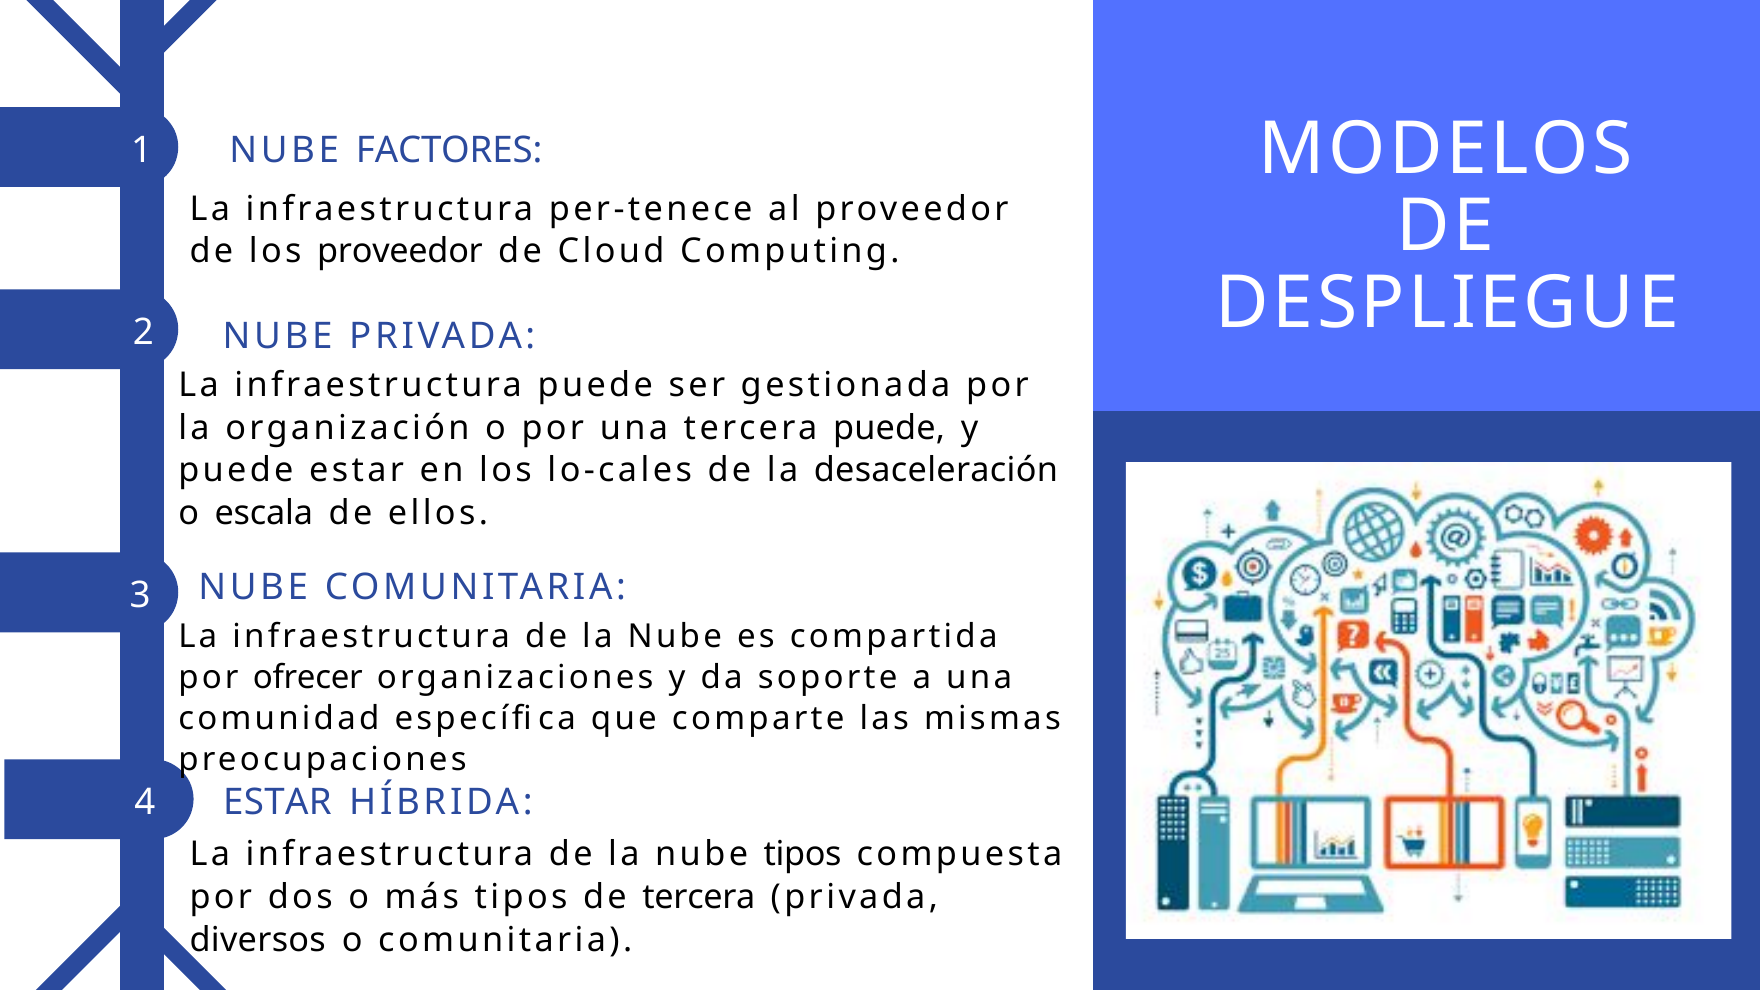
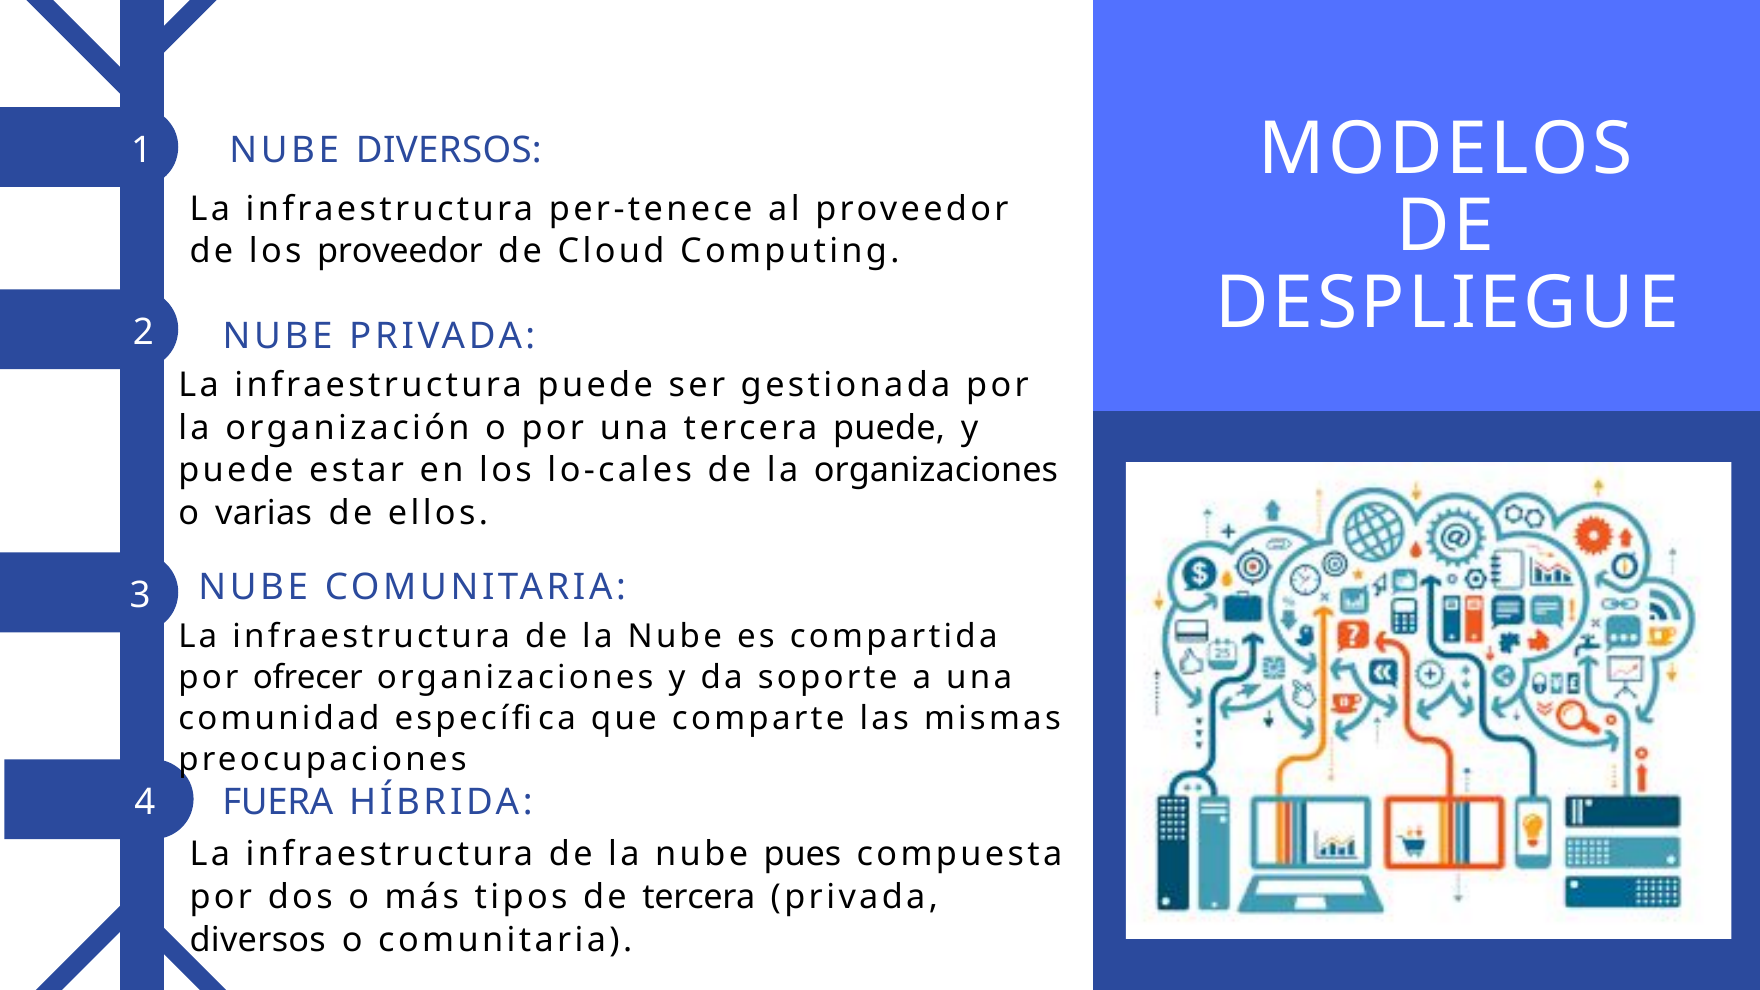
NUBE FACTORES: FACTORES -> DIVERSOS (449, 150)
la desaceleración: desaceleración -> organizaciones (936, 471)
escala: escala -> varias (264, 513)
ESTAR: ESTAR -> FUERA (278, 803)
nube tipos: tipos -> pues (802, 854)
